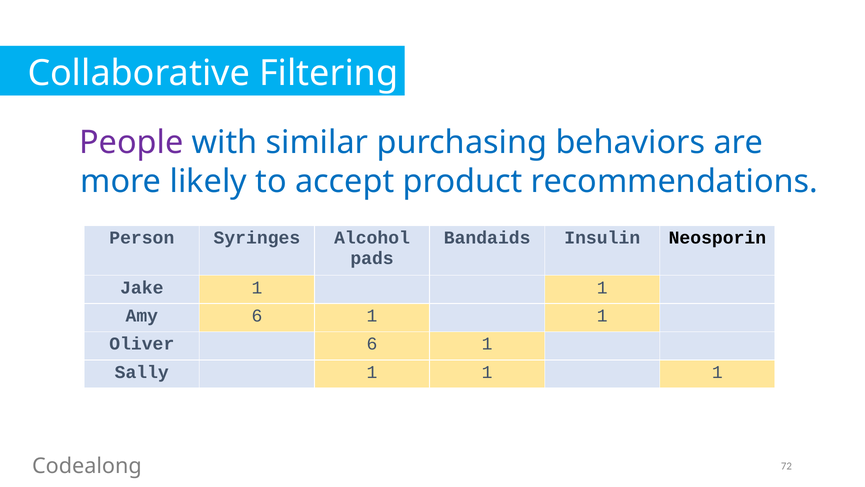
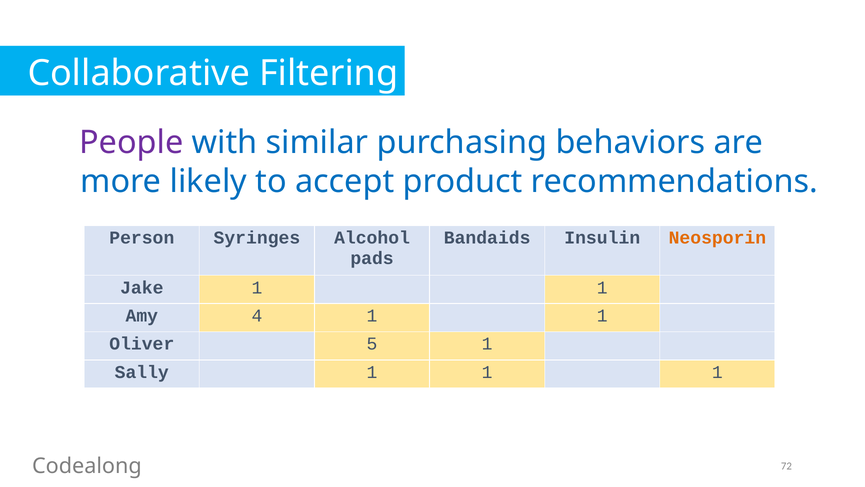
Neosporin colour: black -> orange (717, 238)
Amy 6: 6 -> 4 (257, 316)
Oliver 6: 6 -> 5 (372, 344)
